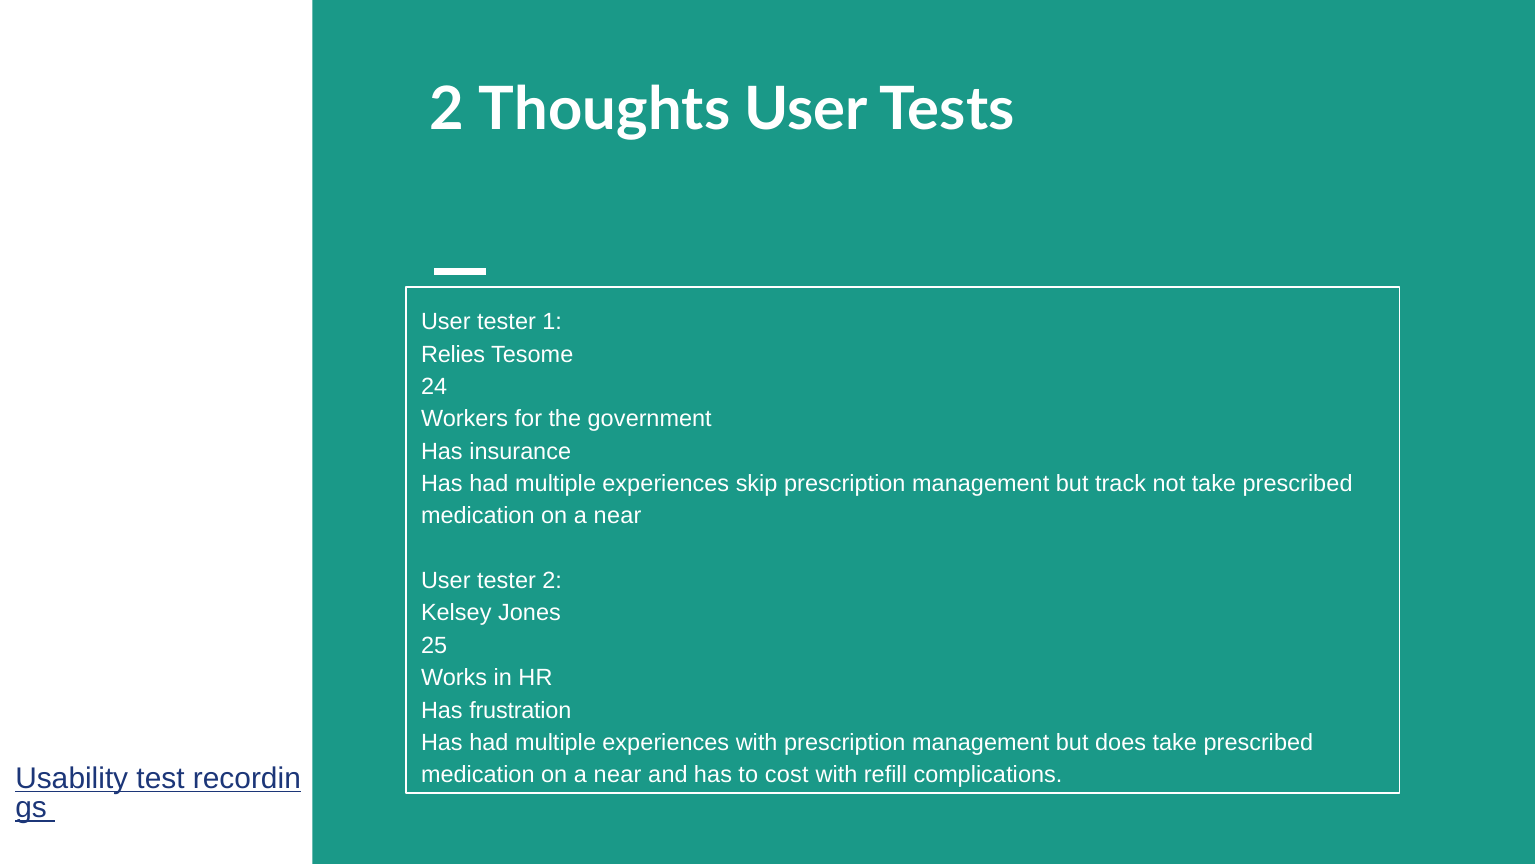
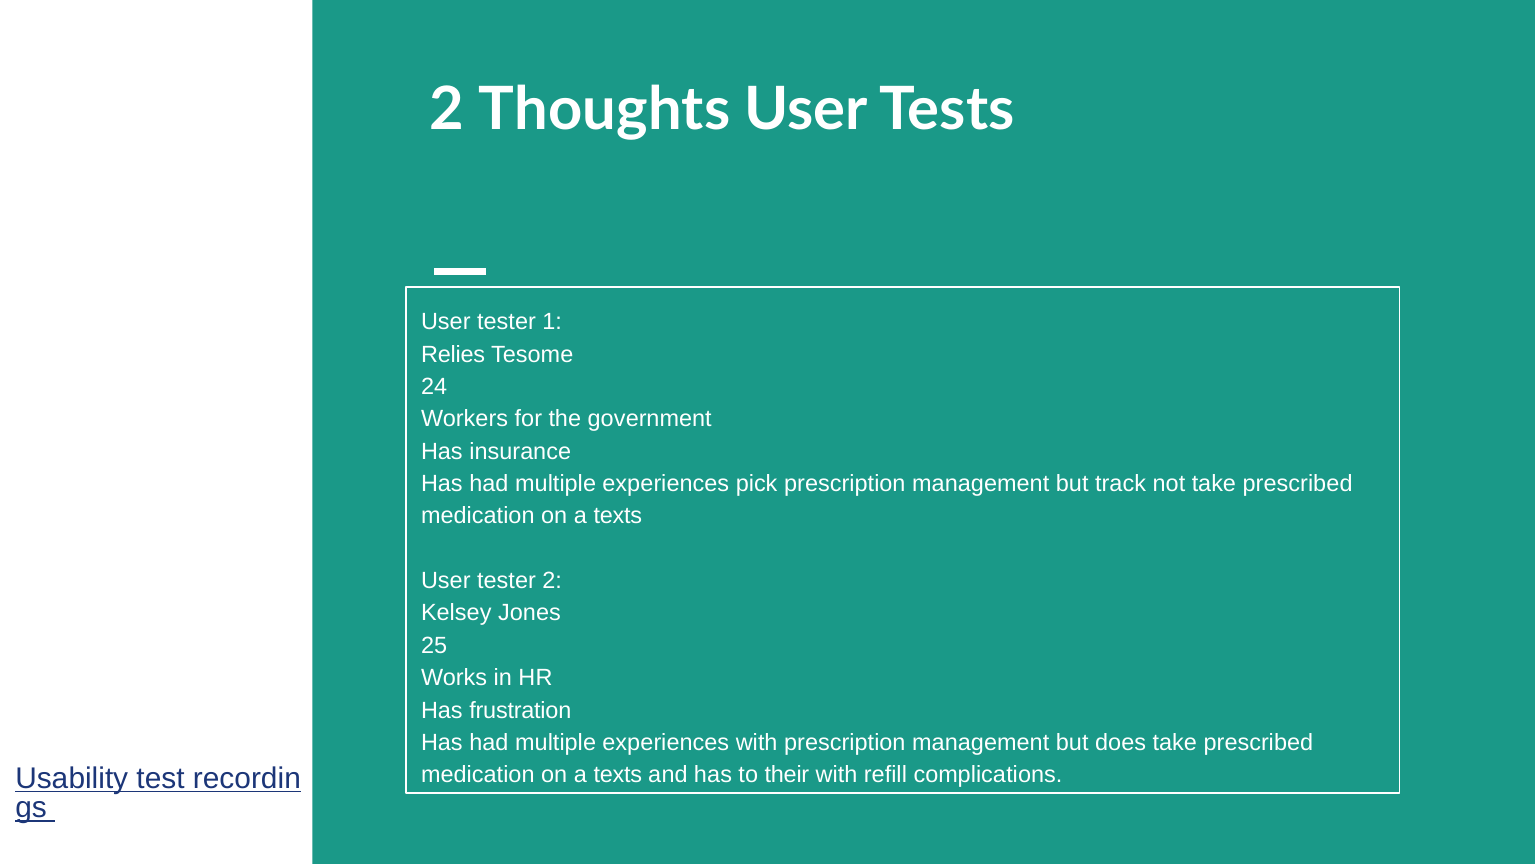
skip: skip -> pick (757, 484)
near: near -> texts (618, 516)
near: near -> texts (618, 775)
cost: cost -> their (787, 775)
